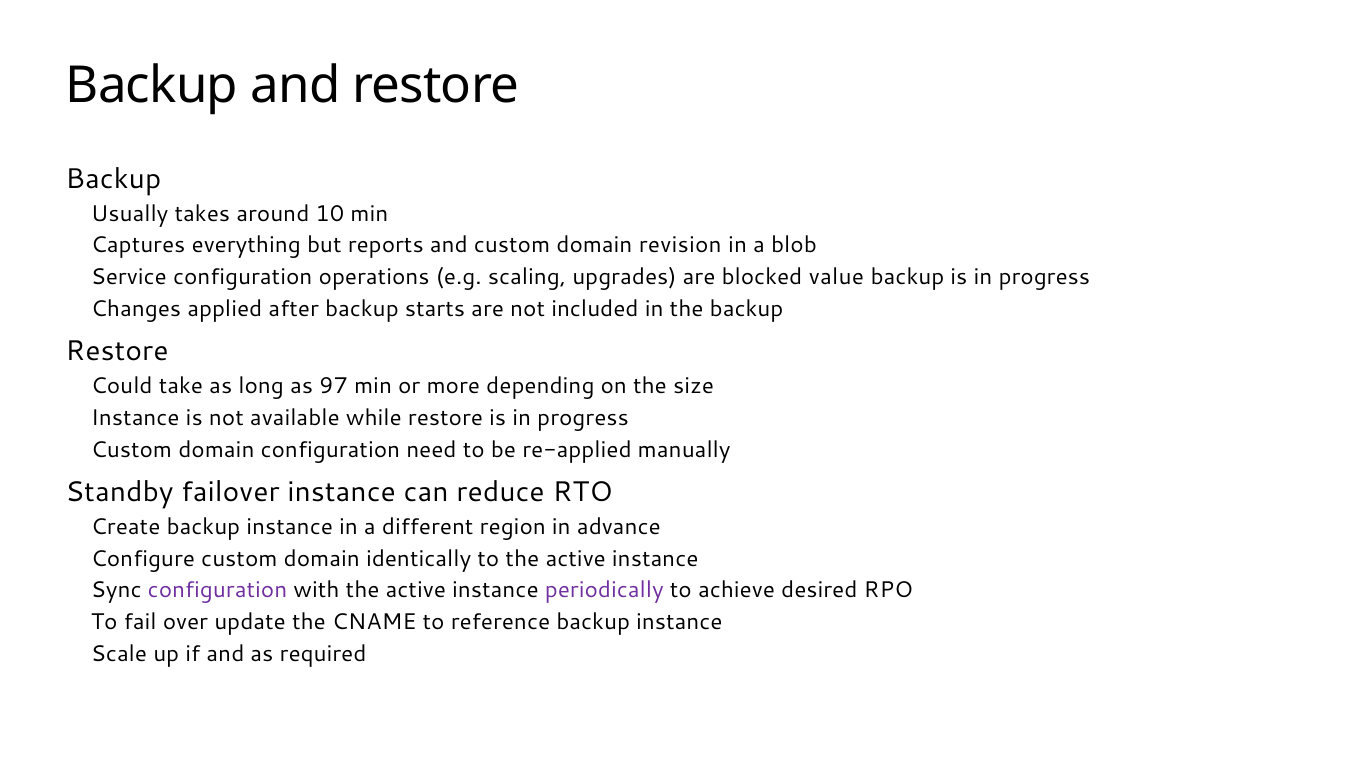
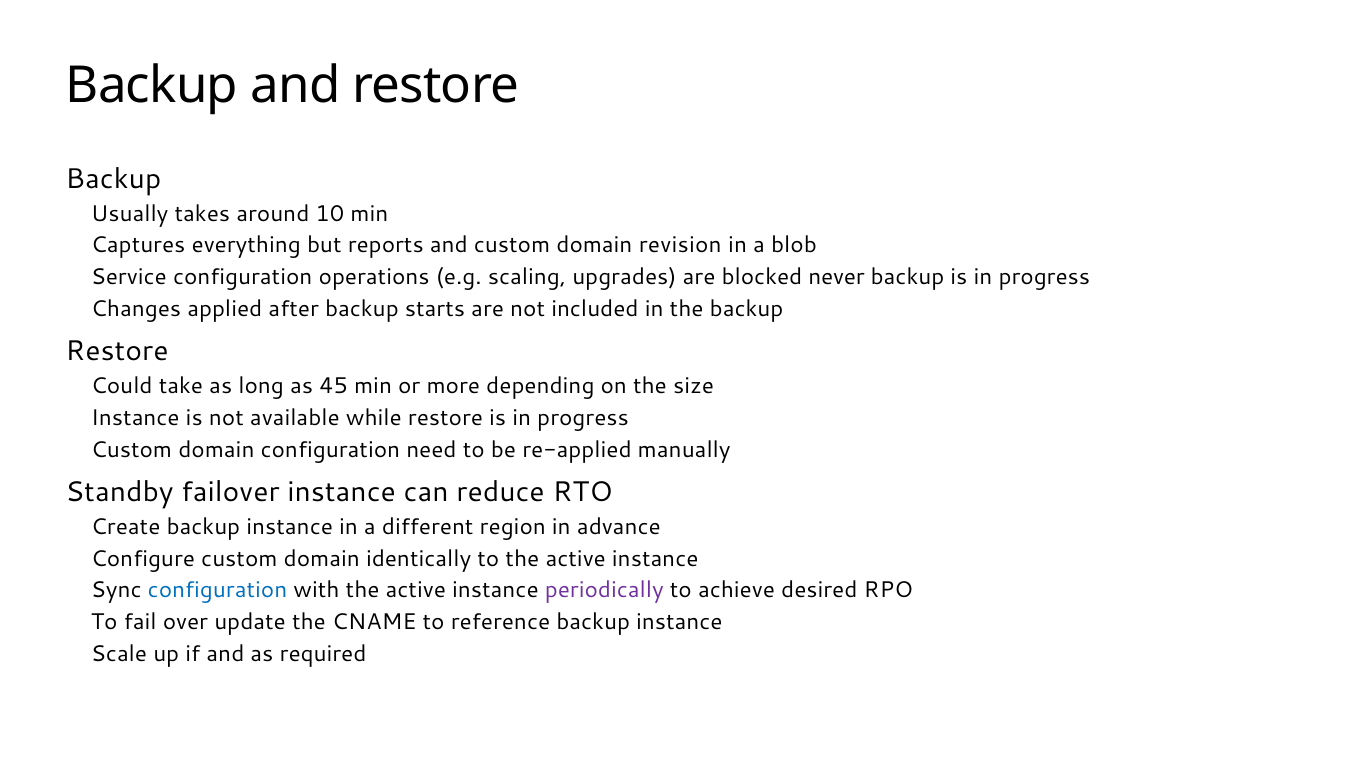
value: value -> never (837, 277)
97: 97 -> 45 (334, 387)
configuration colour: purple -> blue (218, 591)
